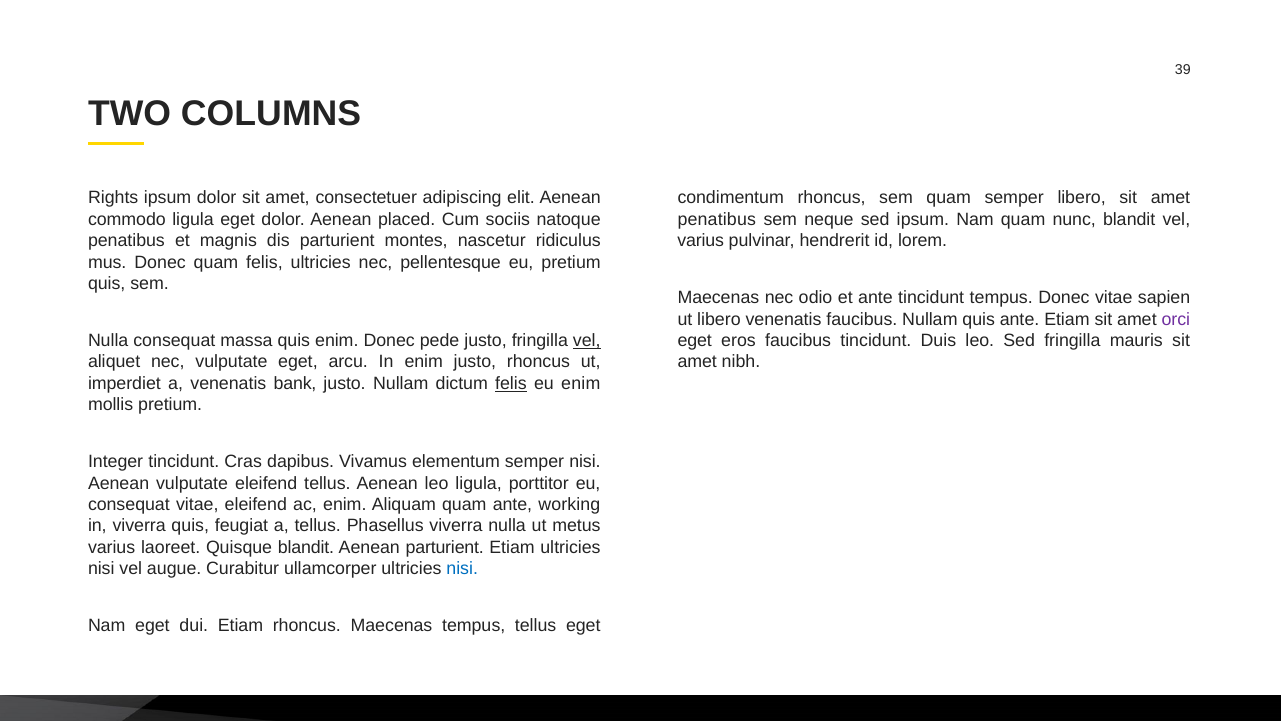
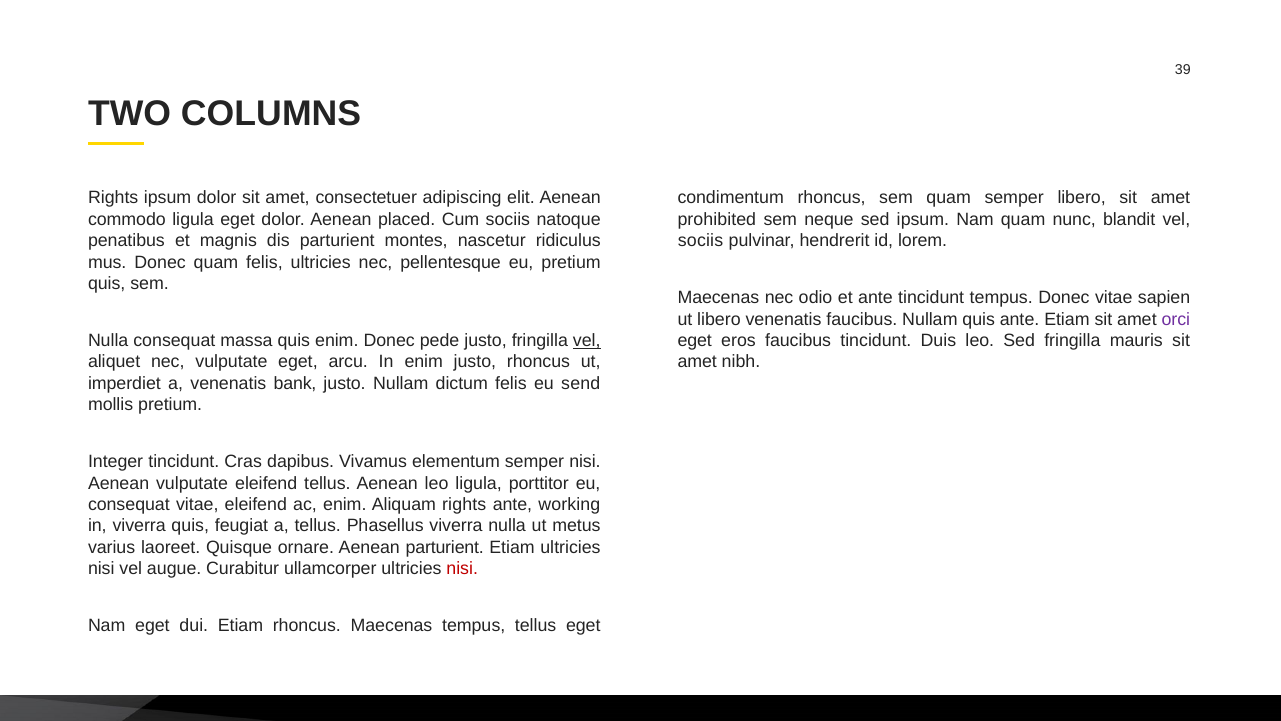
penatibus: penatibus -> prohibited (717, 219)
varius: varius -> sociis (701, 241)
felis underline: present -> none (511, 383)
eu enim: enim -> send (581, 383)
Aliquam quam: quam -> rights (464, 504)
Quisque blandit: blandit -> ornare (306, 547)
nisi colour: blue -> red (462, 568)
